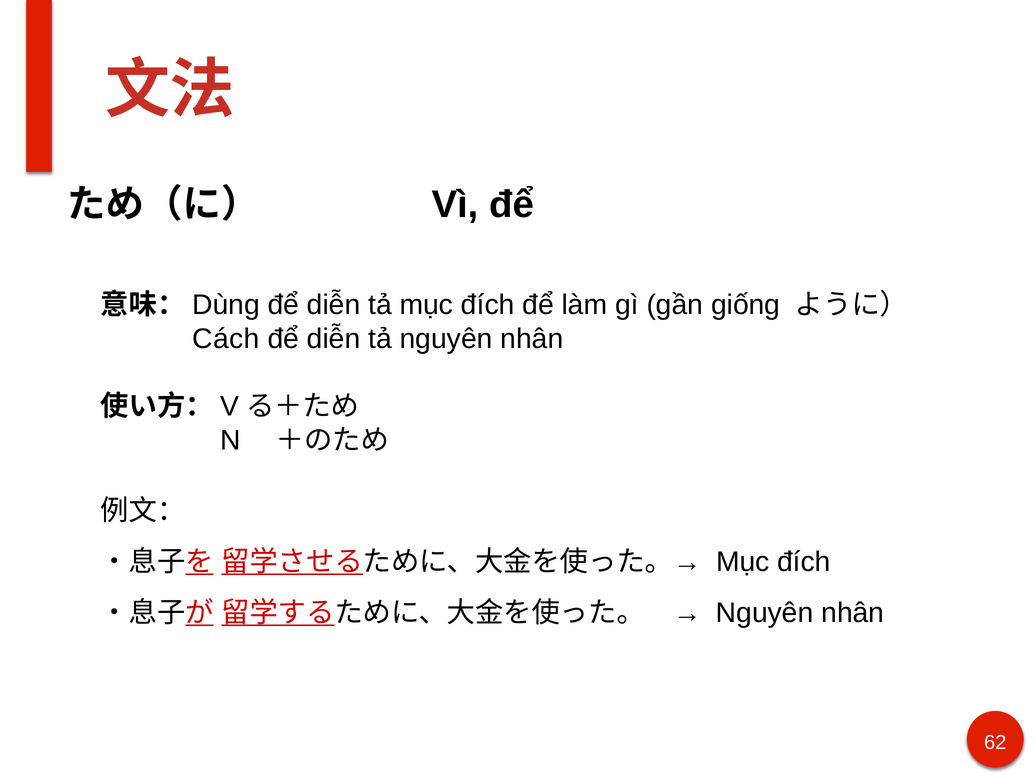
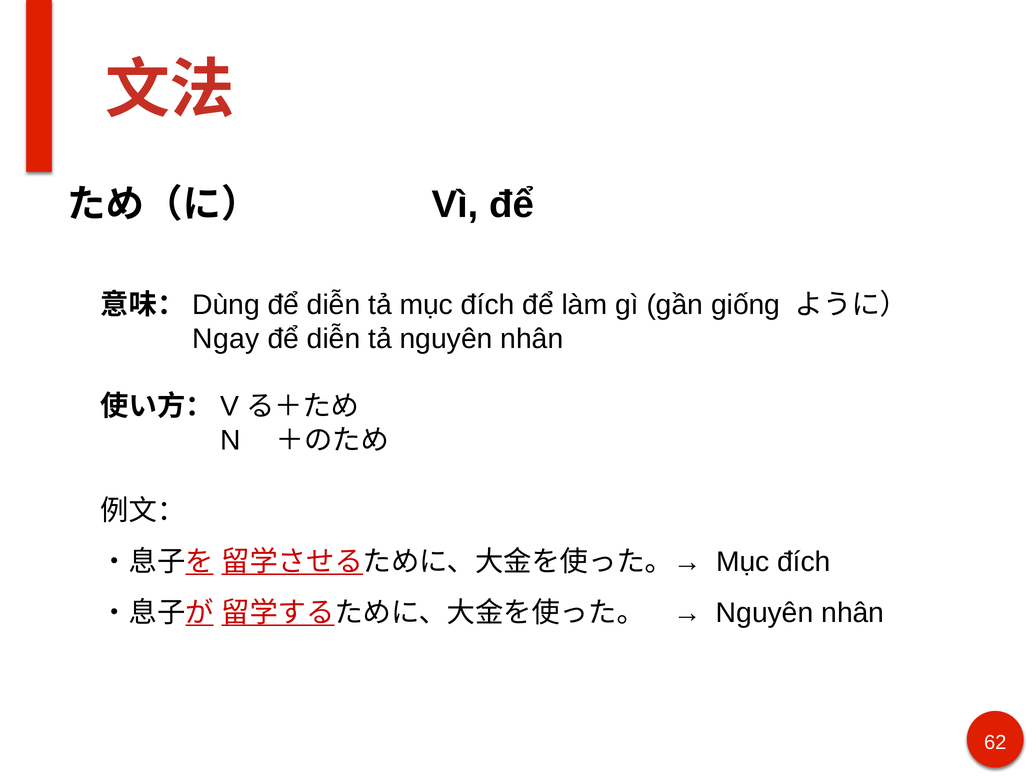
Cách: Cách -> Ngay (226, 339)
